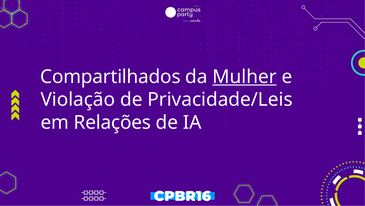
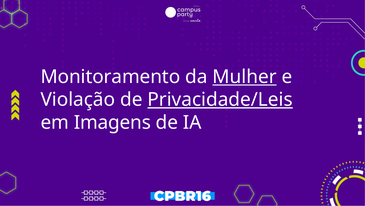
Compartilhados: Compartilhados -> Monitoramento (110, 77)
Privacidade/Leis underline: none -> present (220, 99)
Relações: Relações -> Imagens (112, 122)
